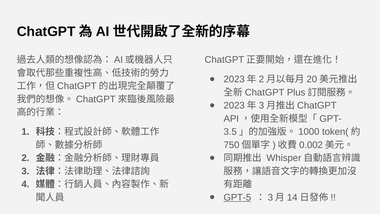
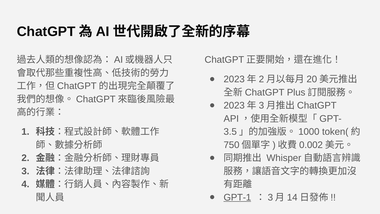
GPT-5: GPT-5 -> GPT-1 (237, 197)
